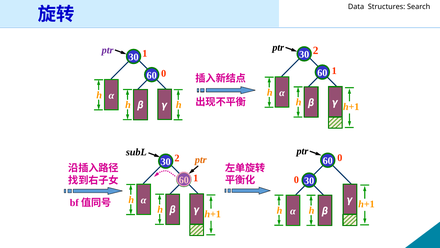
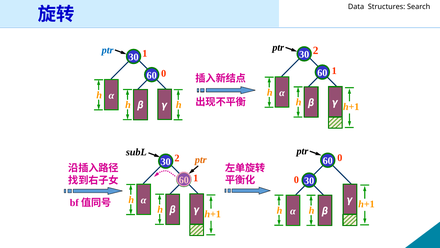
ptr colour: purple -> blue (108, 50)
